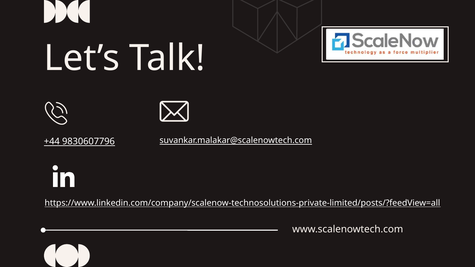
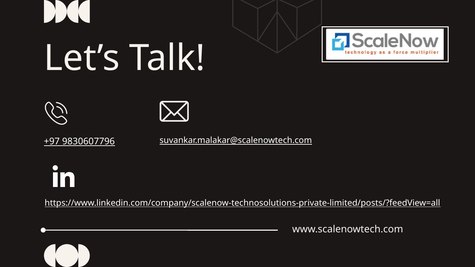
+44: +44 -> +97 (52, 141)
